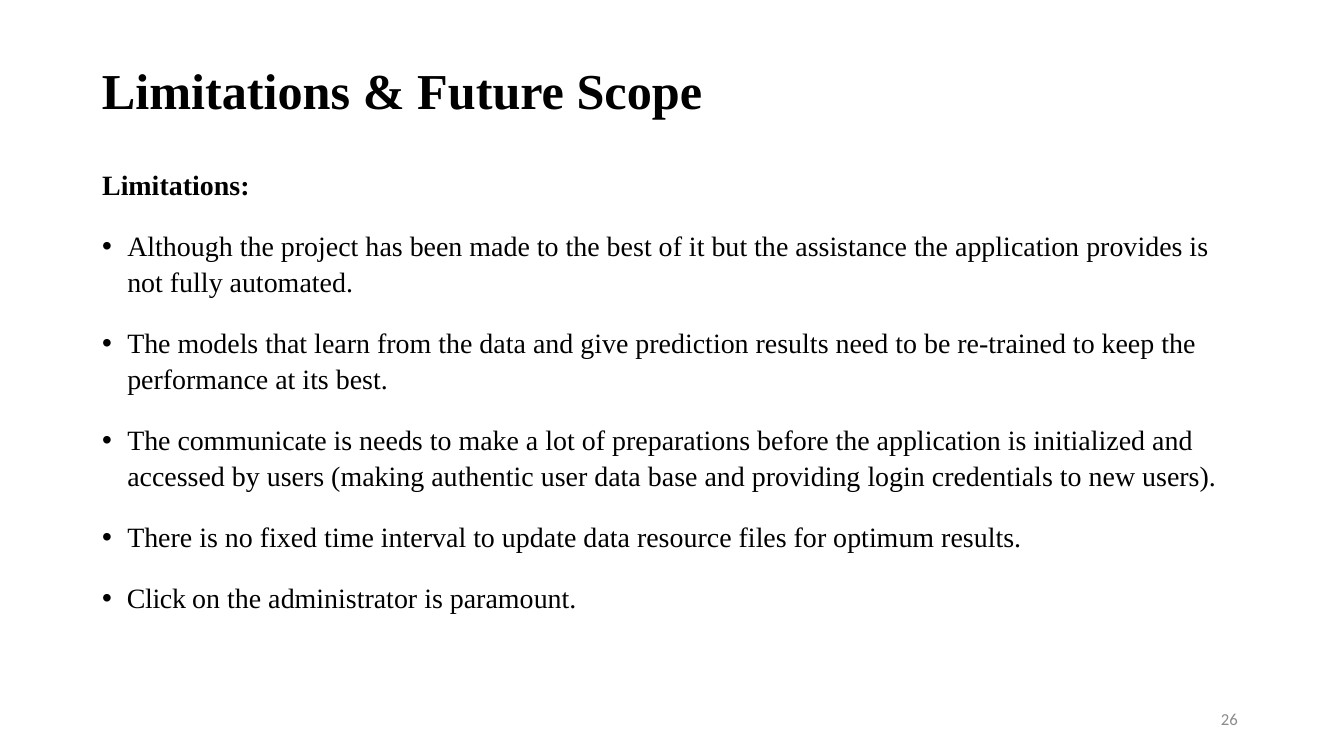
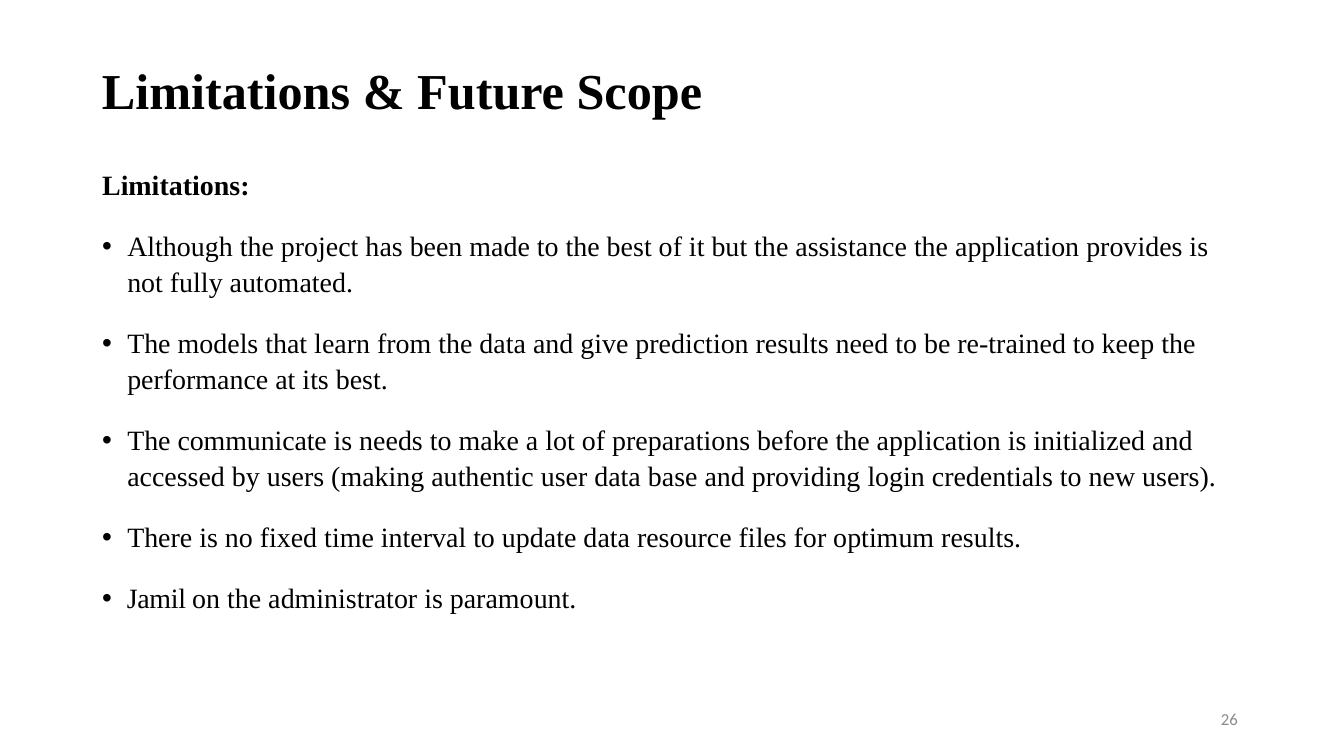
Click: Click -> Jamil (156, 599)
